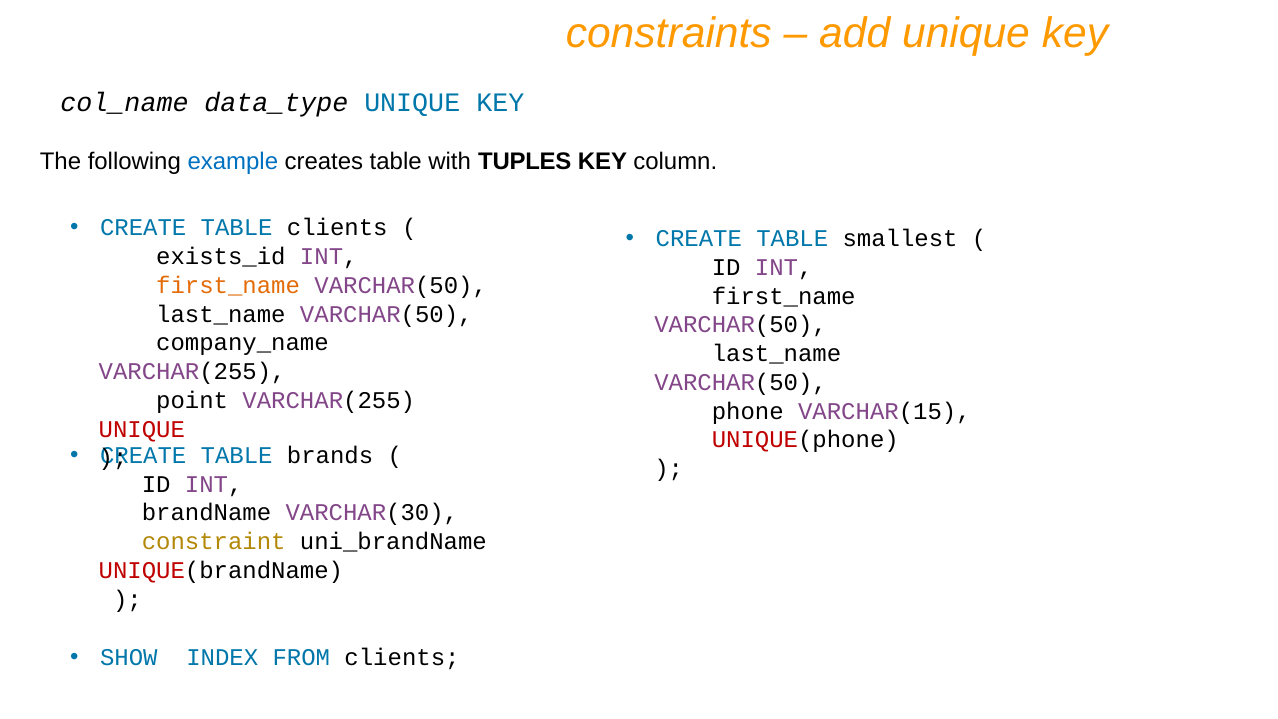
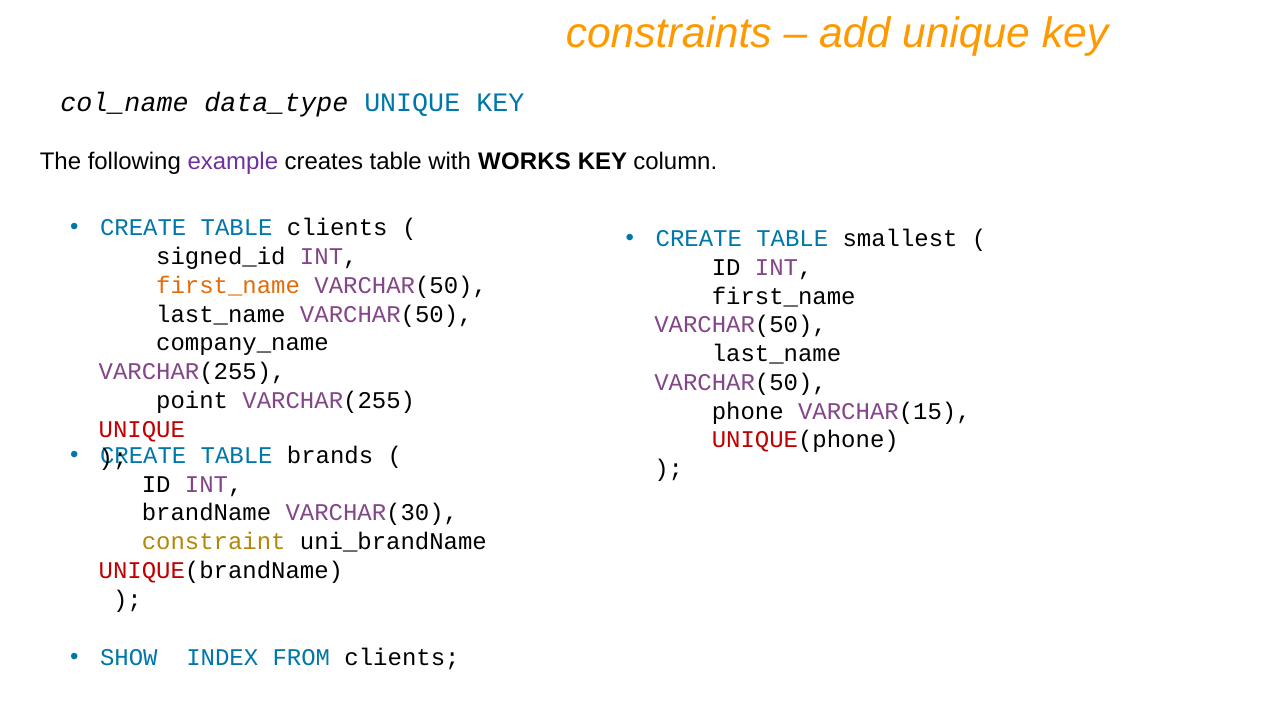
example colour: blue -> purple (233, 161)
TUPLES: TUPLES -> WORKS (525, 161)
exists_id: exists_id -> signed_id (221, 257)
